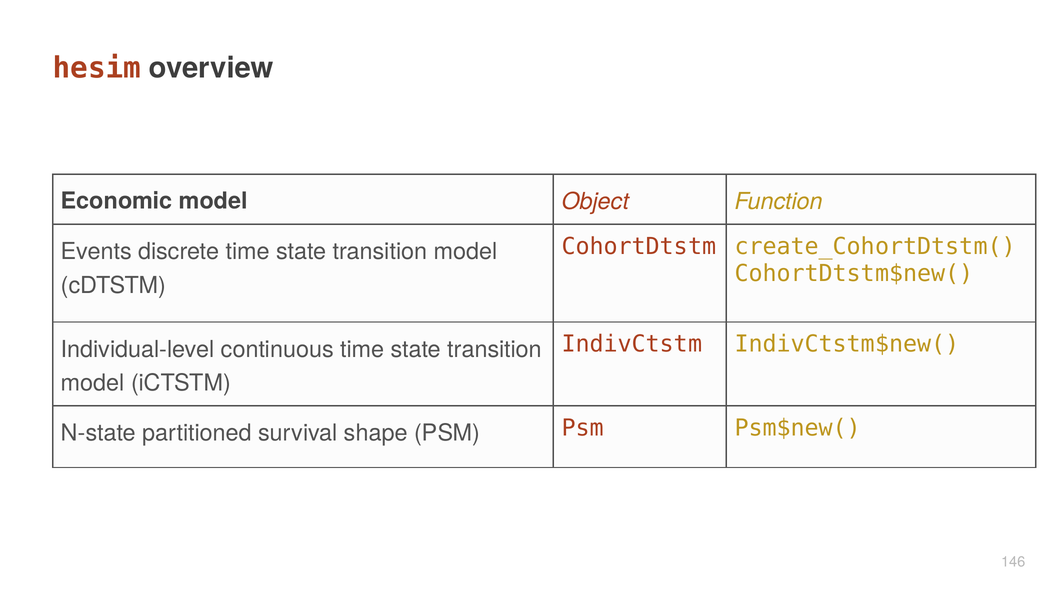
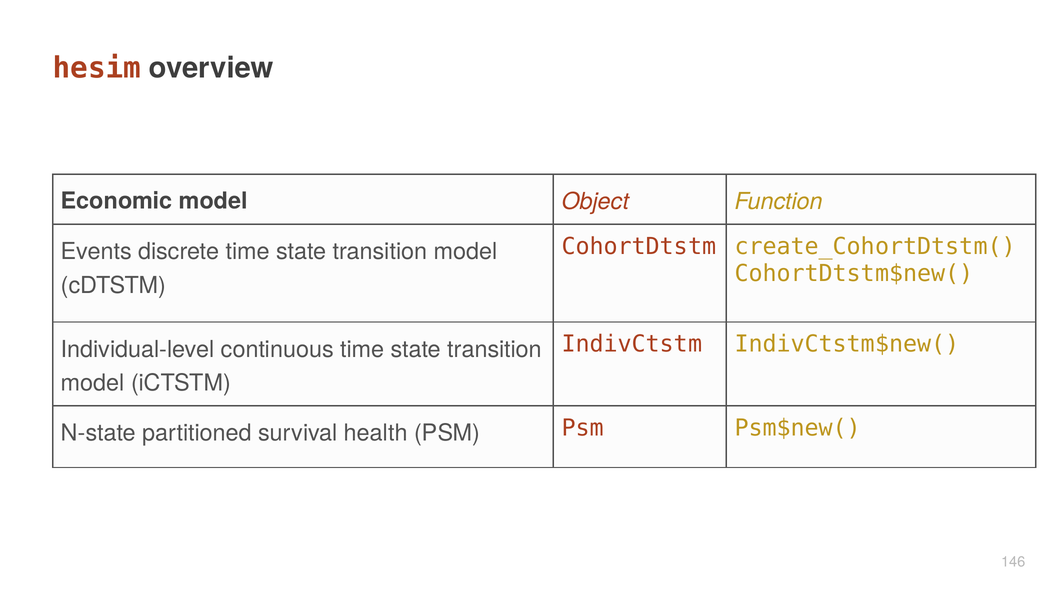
shape: shape -> health (376, 433)
